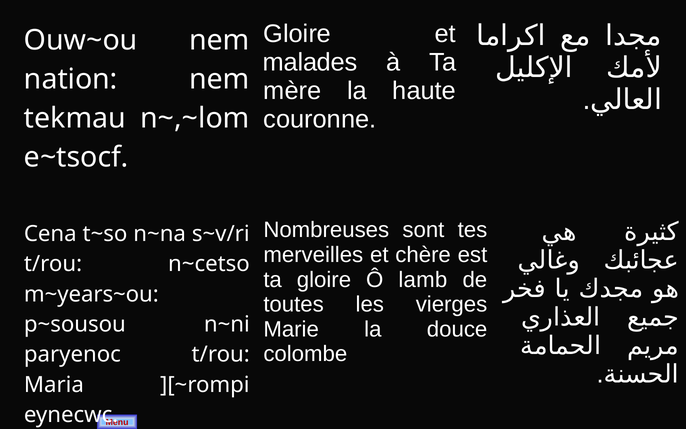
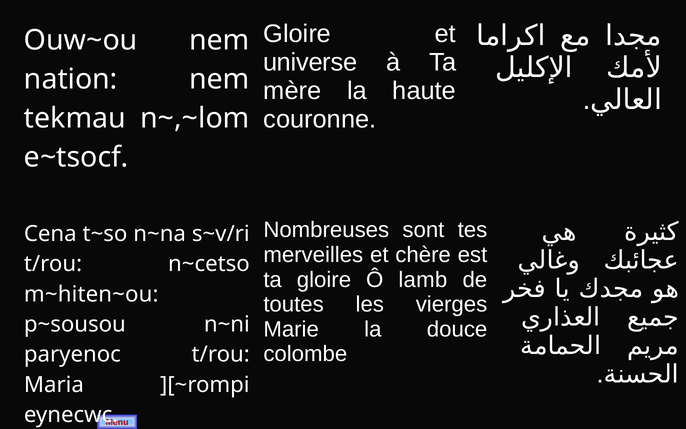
malades: malades -> universe (310, 62)
m~years~ou: m~years~ou -> m~hiten~ou (91, 294)
